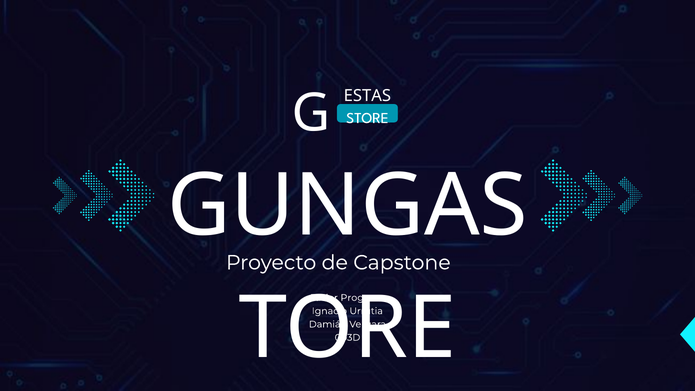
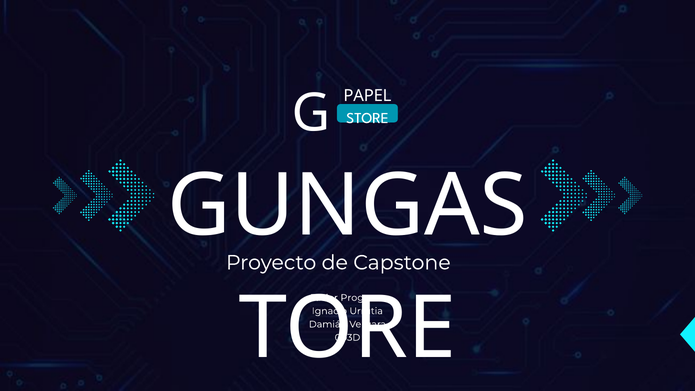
ESTAS: ESTAS -> PAPEL (367, 96)
